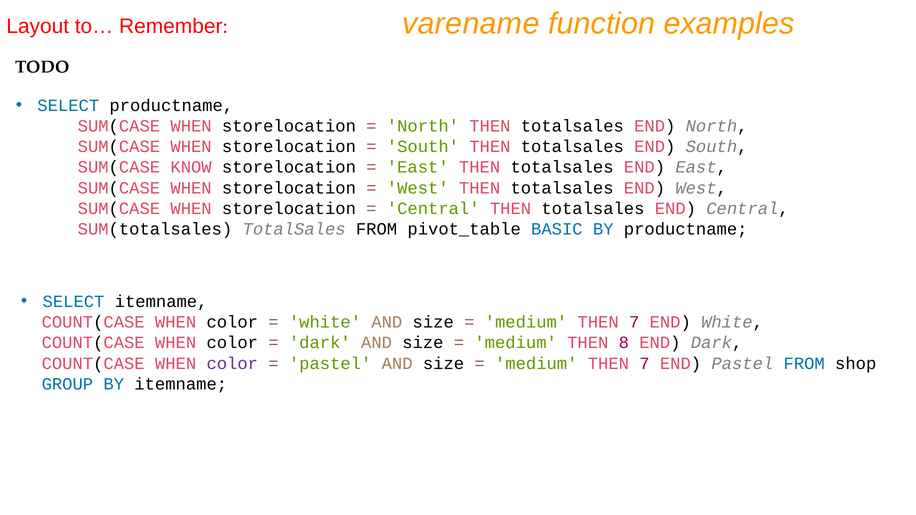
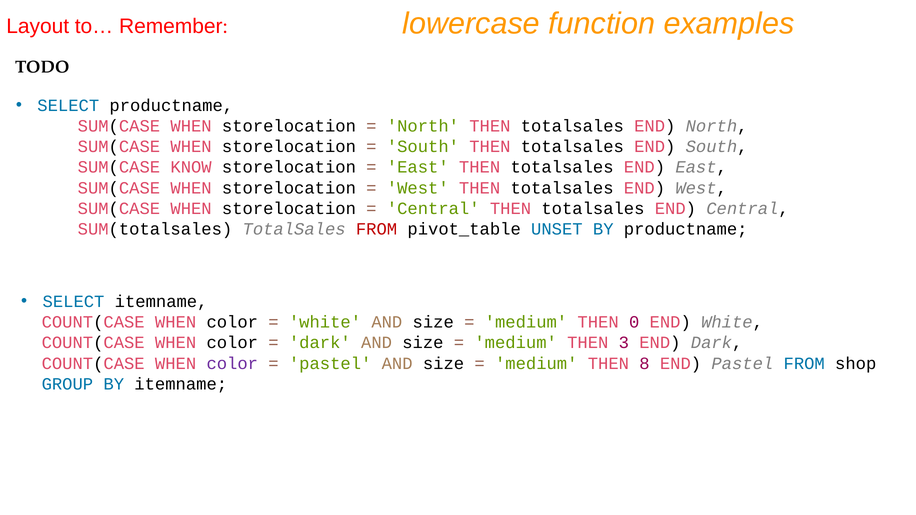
varename: varename -> lowercase (471, 24)
FROM colour: black -> red (377, 229)
BASIC: BASIC -> UNSET (557, 229)
7: 7 -> 0 (634, 322)
8: 8 -> 3 (624, 343)
7: 7 -> 8 (644, 364)
